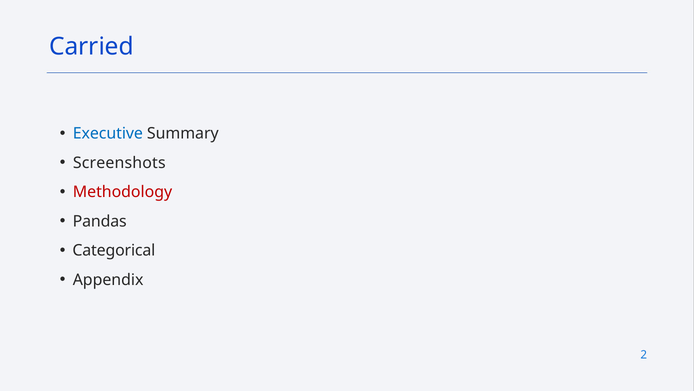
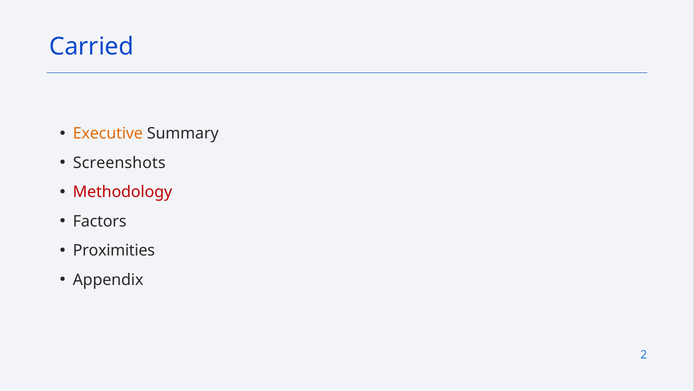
Executive colour: blue -> orange (108, 134)
Pandas: Pandas -> Factors (100, 221)
Categorical: Categorical -> Proximities (114, 250)
